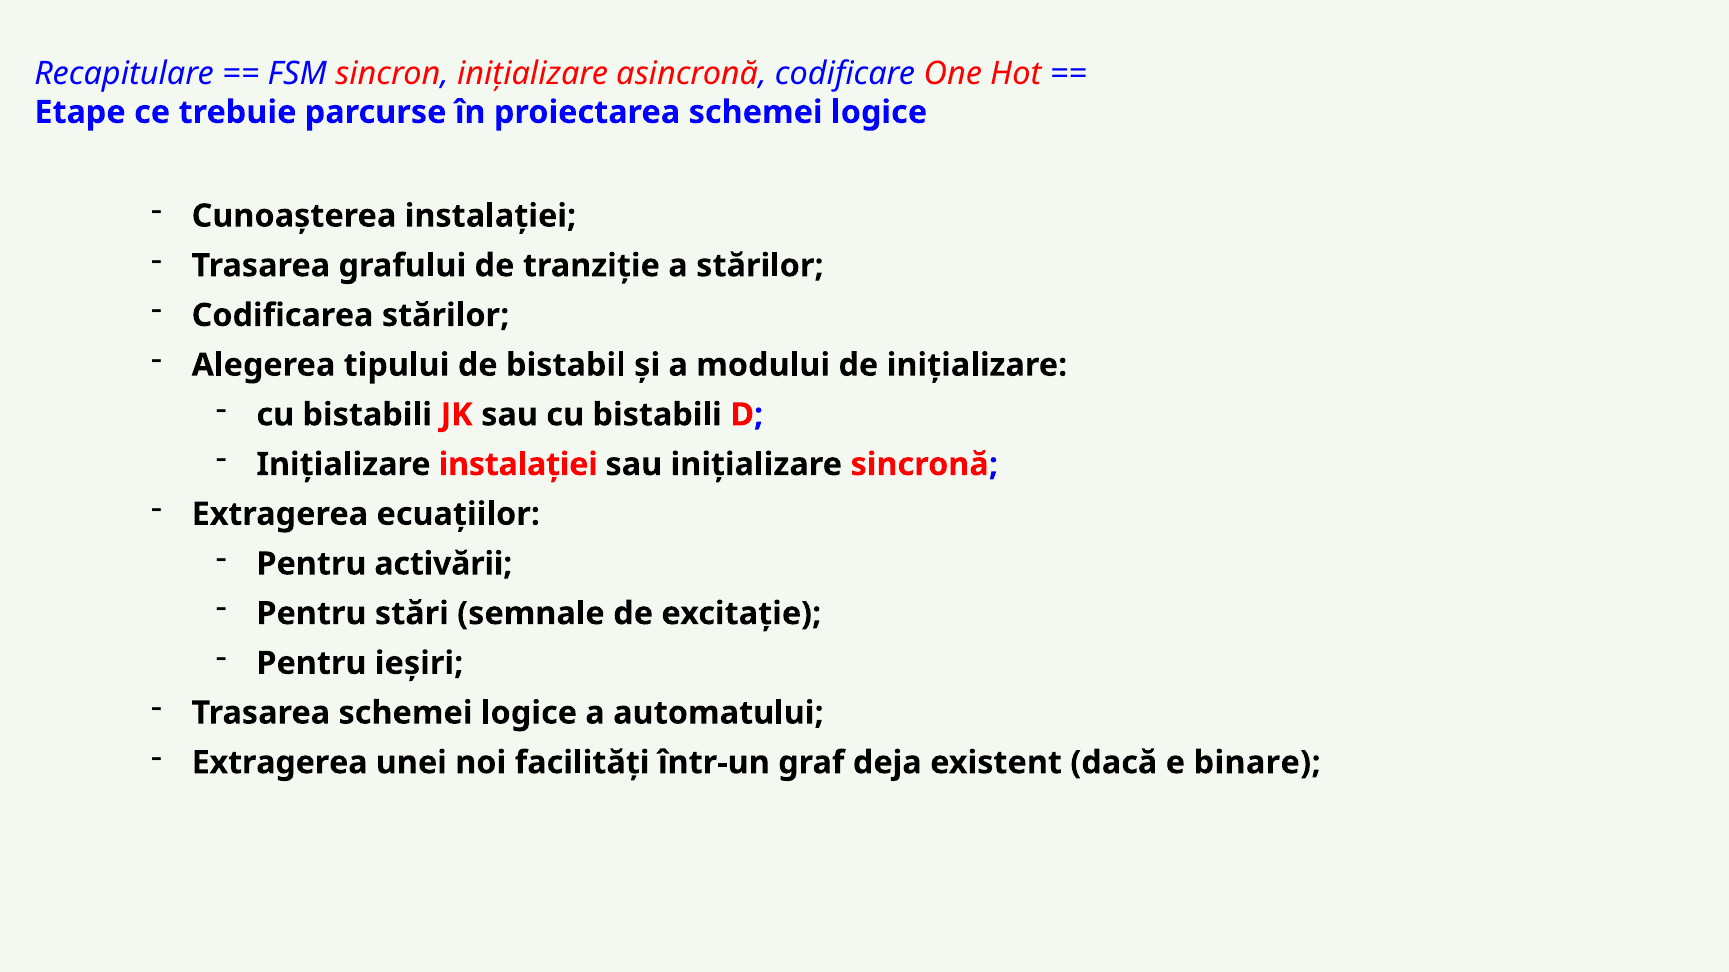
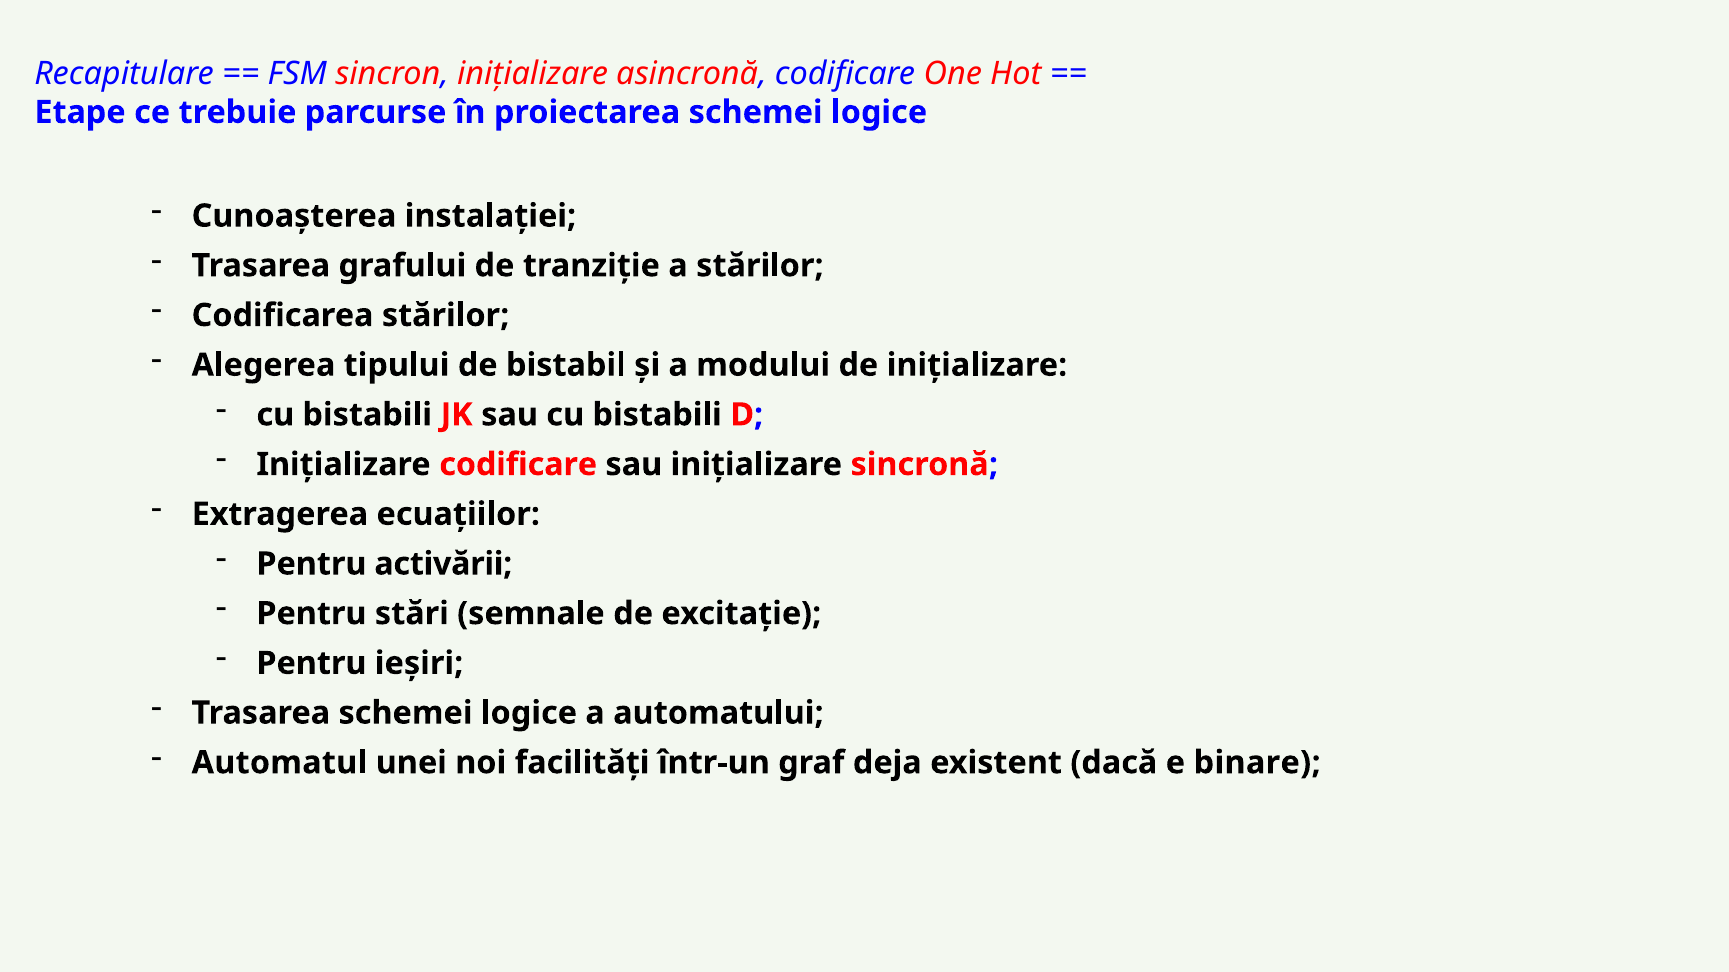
Inițializare instalației: instalației -> codificare (518, 465)
Extragerea: Extragerea -> Automatul (279, 763)
